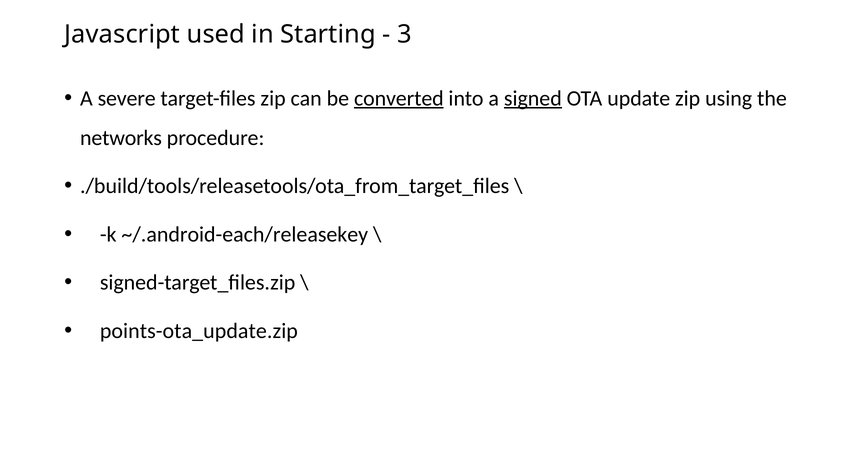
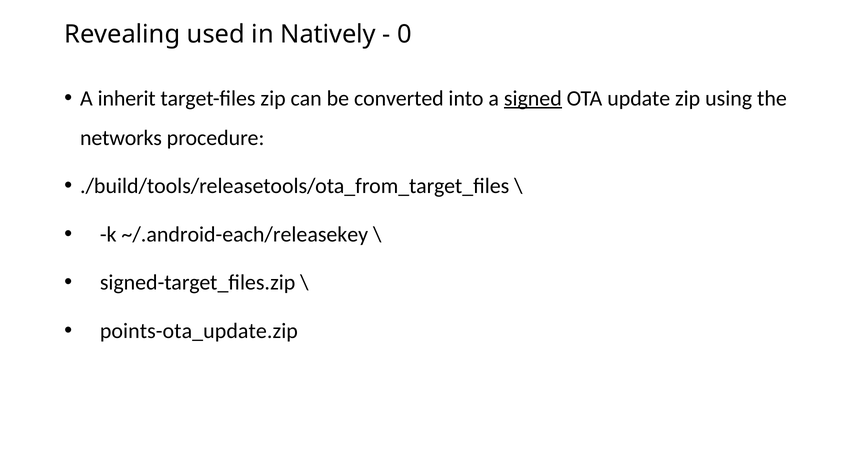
Javascript: Javascript -> Revealing (122, 35)
Starting: Starting -> Natively (328, 35)
3: 3 -> 0 (404, 35)
severe: severe -> inherit (127, 98)
converted underline: present -> none (399, 98)
